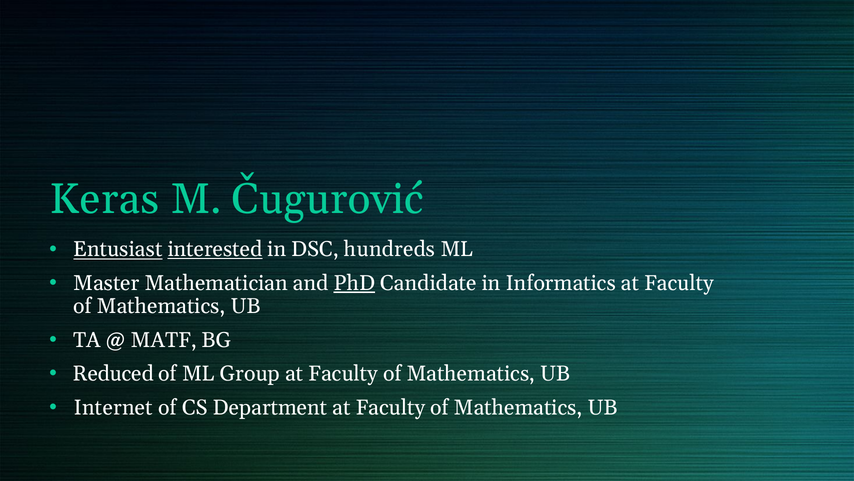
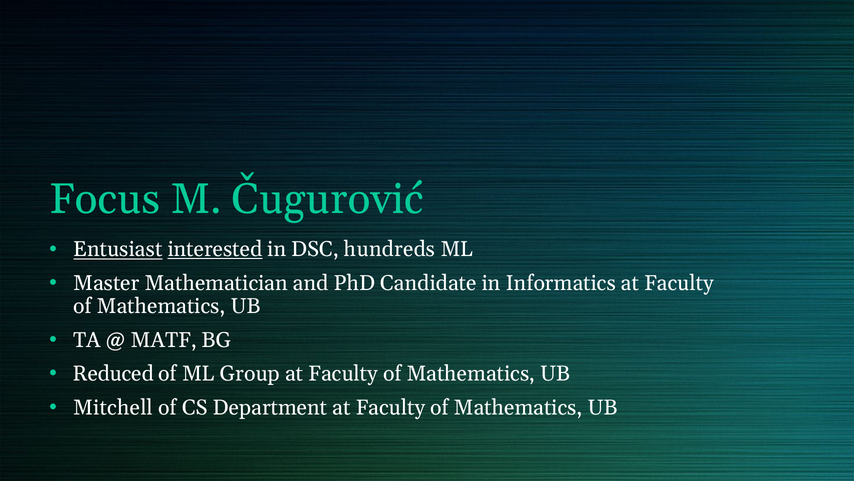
Keras: Keras -> Focus (105, 199)
PhD underline: present -> none (354, 283)
Internet: Internet -> Mitchell (113, 407)
